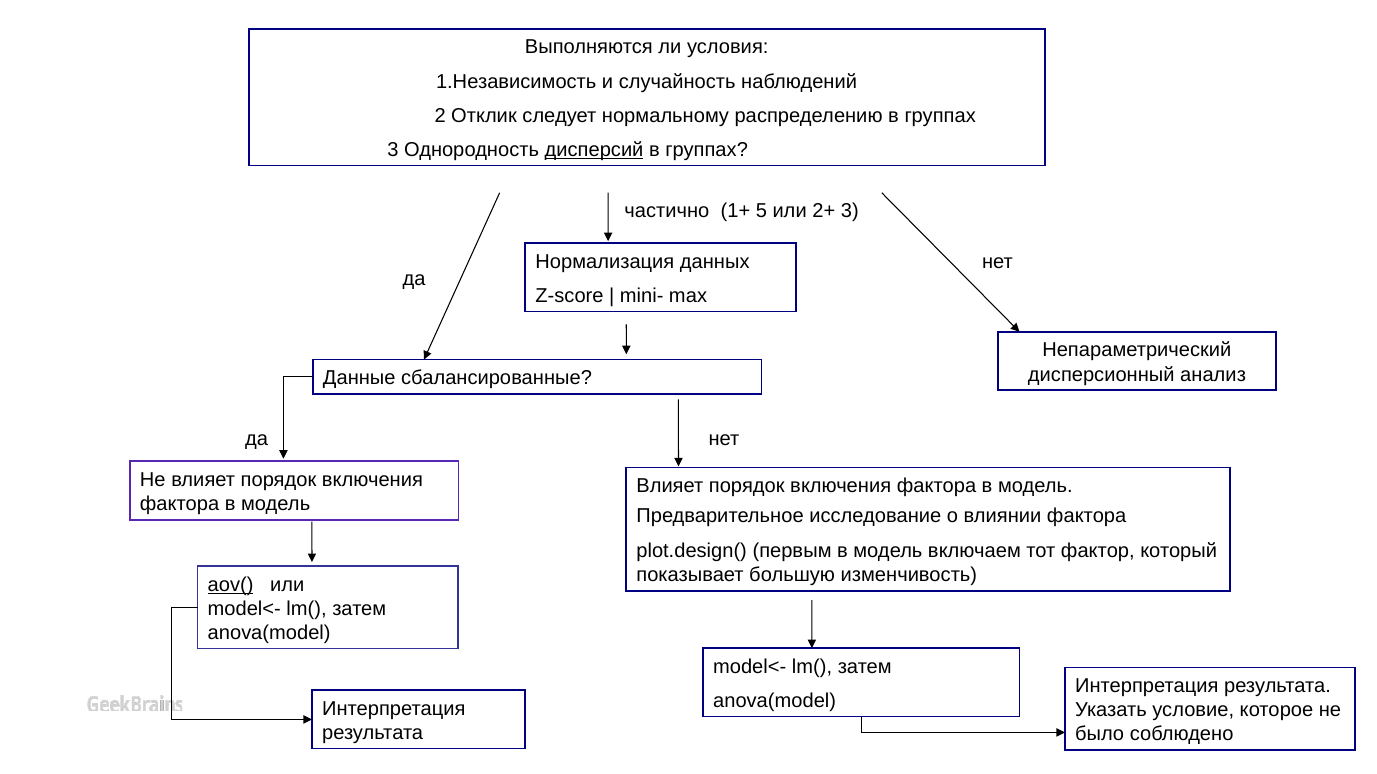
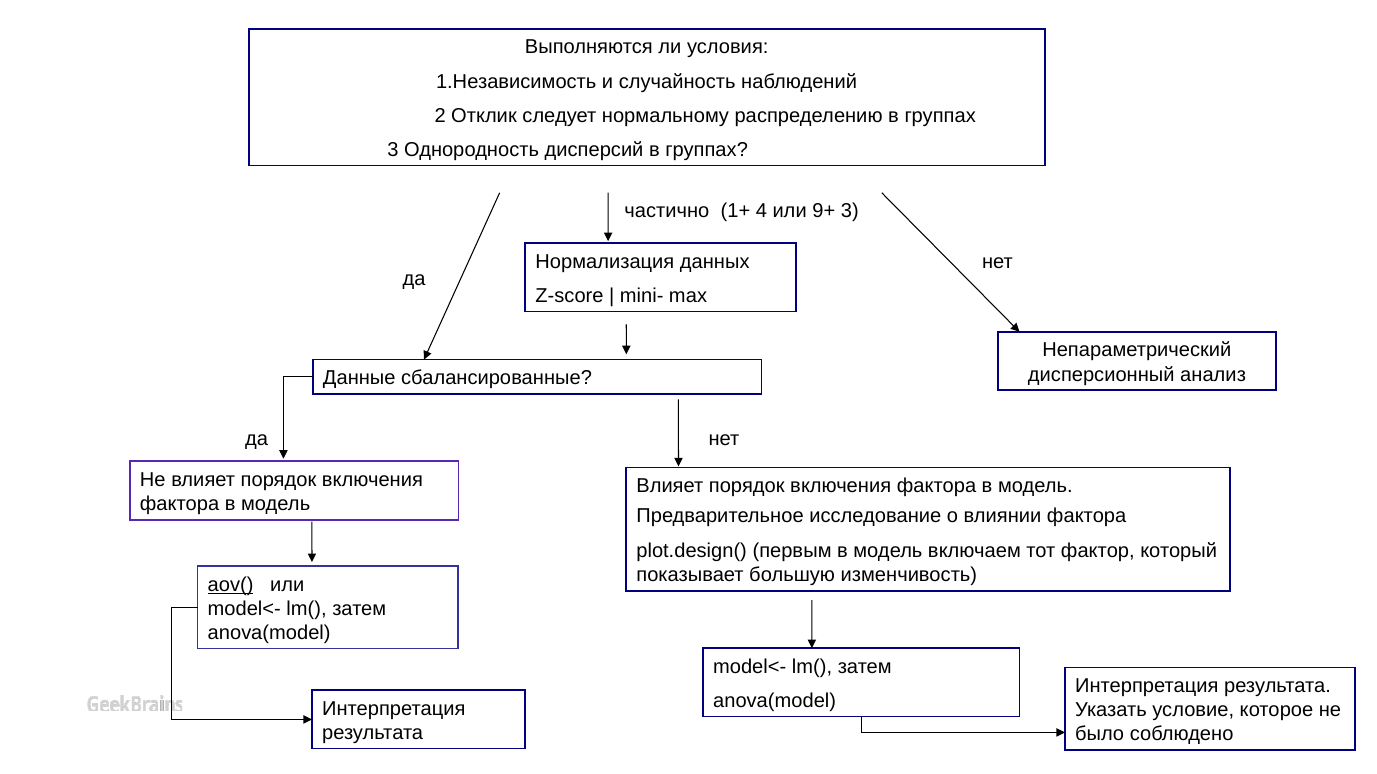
дисперсий underline: present -> none (594, 150)
5: 5 -> 4 (761, 211)
2+: 2+ -> 9+ (824, 211)
